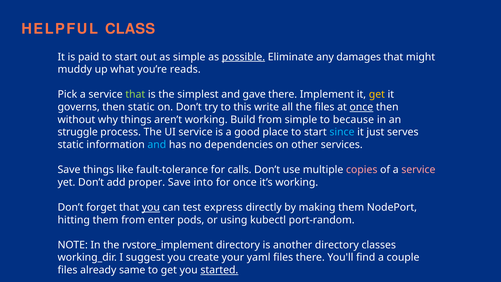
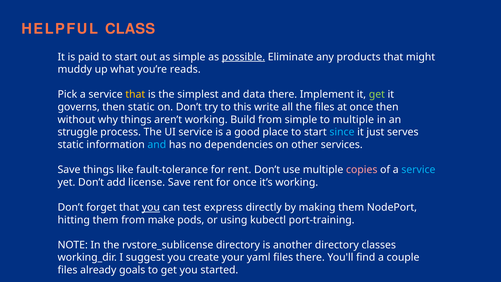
damages: damages -> products (359, 57)
that colour: light green -> yellow (135, 94)
gave: gave -> data (254, 94)
get colour: yellow -> light green (377, 94)
once underline: present -> none (361, 107)
to because: because -> multiple (353, 120)
for calls: calls -> rent (240, 170)
service colour: pink -> light blue (418, 170)
proper: proper -> license (147, 182)
Save into: into -> rent (203, 182)
enter: enter -> make (161, 220)
port-random: port-random -> port-training (322, 220)
rvstore_implement: rvstore_implement -> rvstore_sublicense (168, 245)
same: same -> goals (132, 270)
started underline: present -> none (219, 270)
